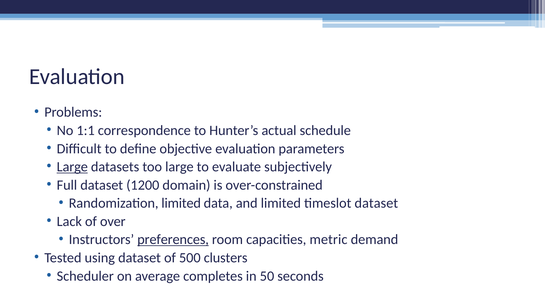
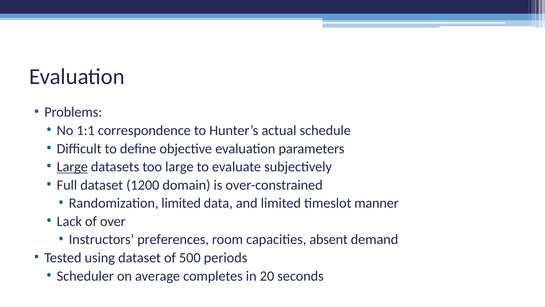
timeslot dataset: dataset -> manner (376, 203)
preferences underline: present -> none (173, 239)
metric: metric -> absent (329, 239)
clusters: clusters -> periods (226, 257)
50: 50 -> 20 (267, 276)
